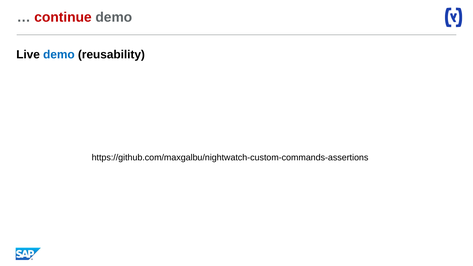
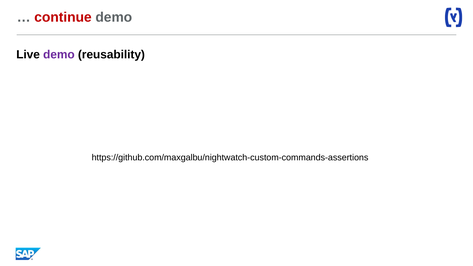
demo colour: blue -> purple (59, 54)
